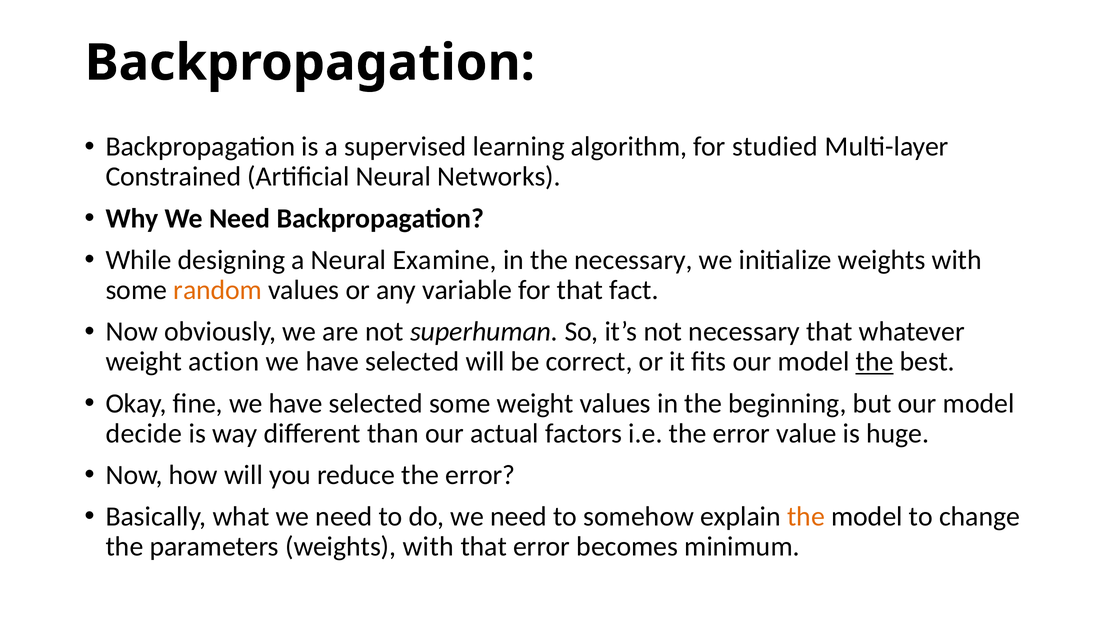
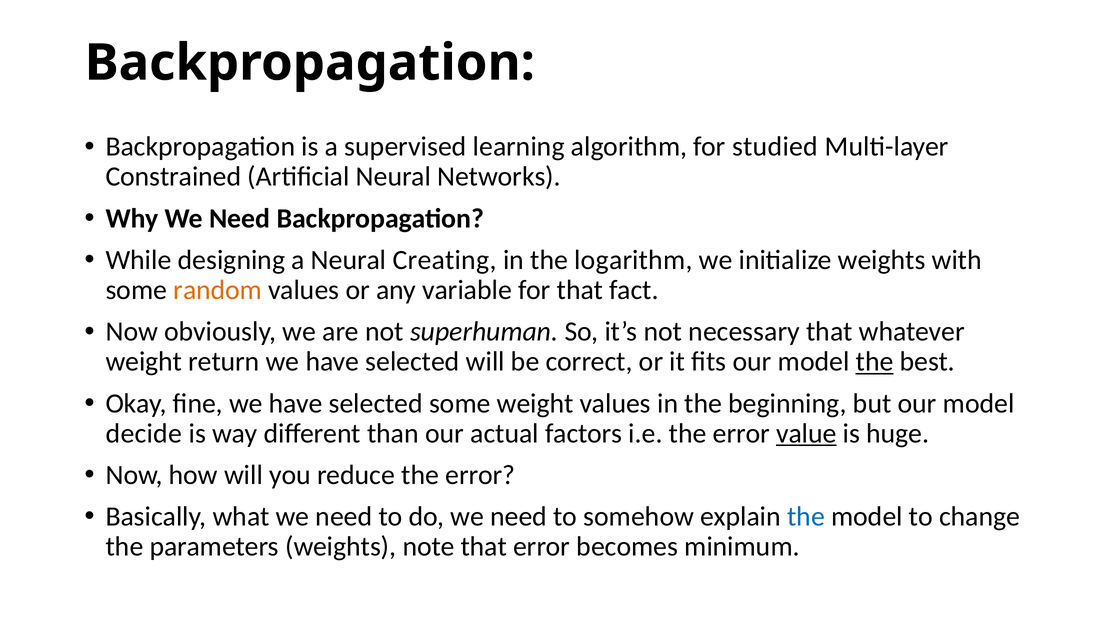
Examine: Examine -> Creating (445, 260)
the necessary: necessary -> logarithm (633, 260)
action: action -> return (224, 361)
value underline: none -> present (806, 433)
the colour: orange -> blue (806, 516)
parameters weights with: with -> note (429, 546)
